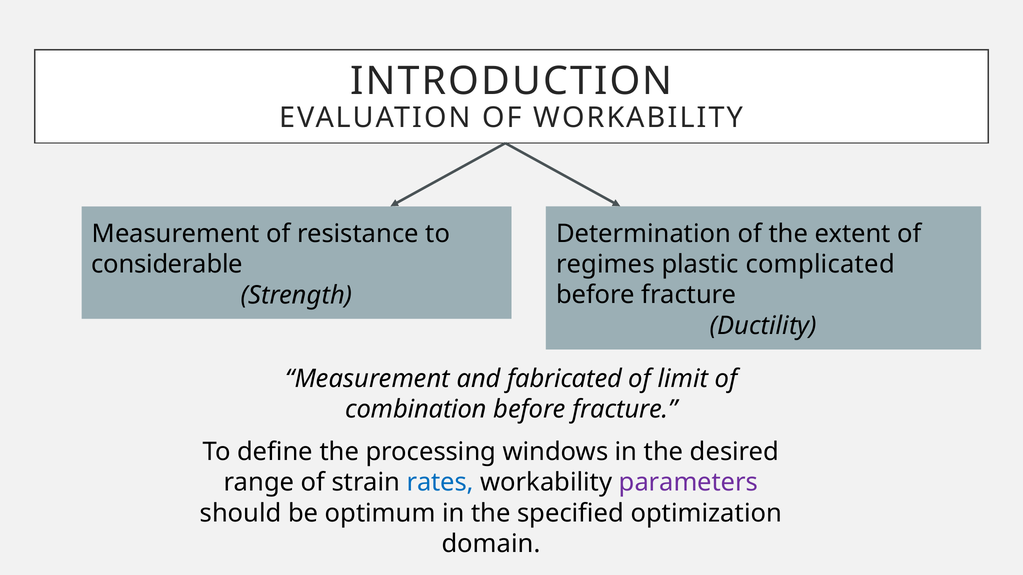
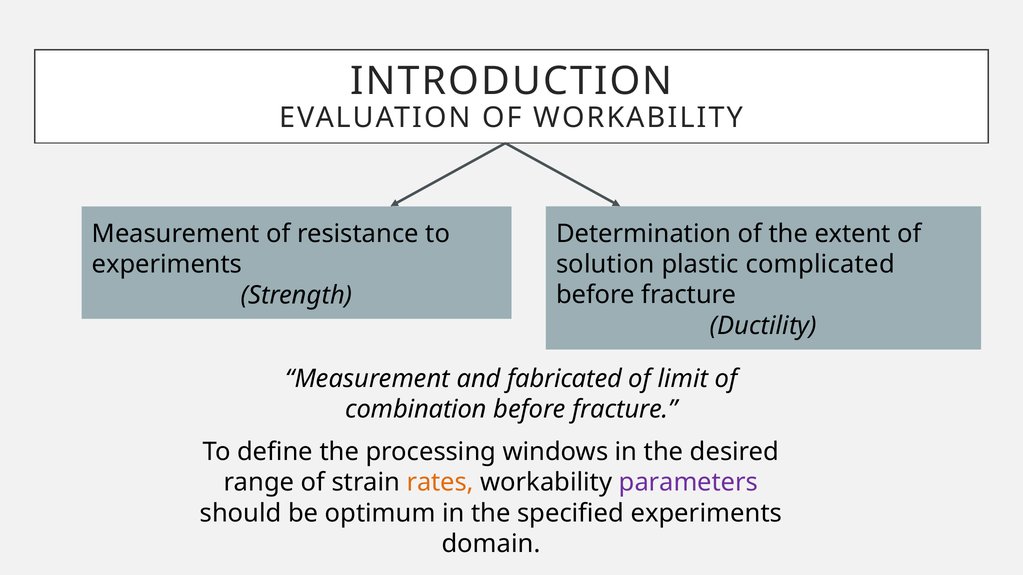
regimes: regimes -> solution (605, 265)
considerable: considerable -> experiments (167, 265)
rates colour: blue -> orange (440, 483)
specified optimization: optimization -> experiments (706, 513)
